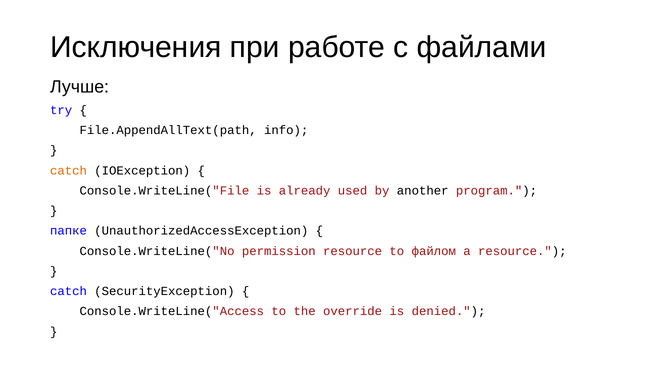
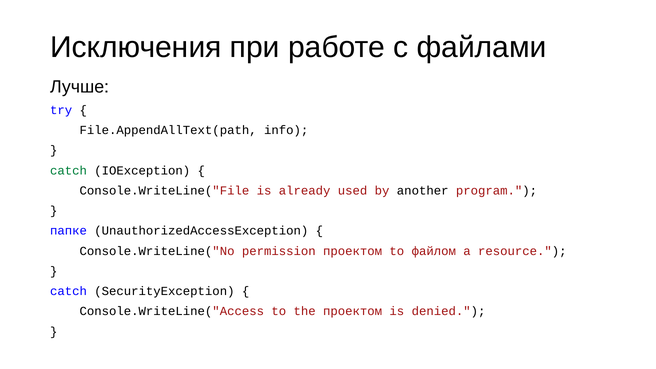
catch colour: orange -> green (68, 171)
permission resource: resource -> проектом (353, 251)
the override: override -> проектом (353, 311)
